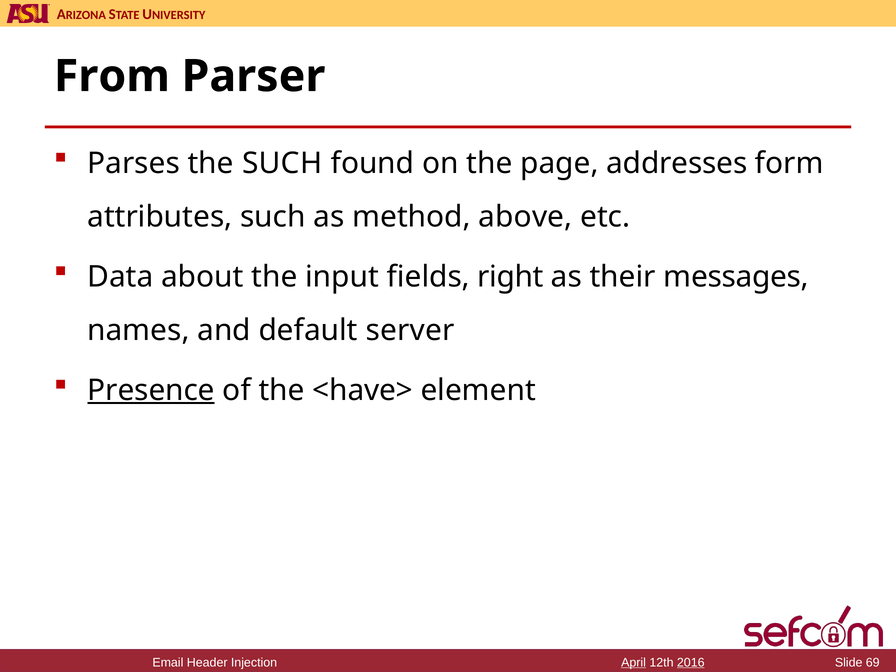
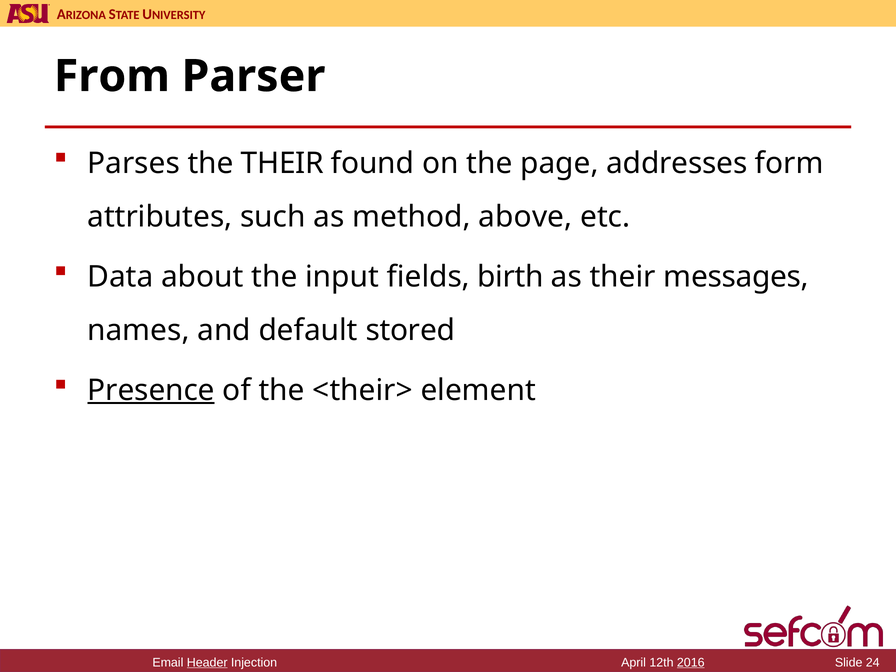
the SUCH: SUCH -> THEIR (282, 163)
right: right -> birth (511, 277)
server: server -> stored (410, 331)
<have>: <have> -> <their> (363, 390)
Header underline: none -> present (207, 662)
April underline: present -> none (634, 662)
69: 69 -> 24 (873, 662)
